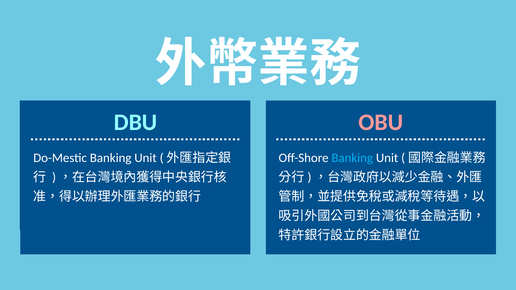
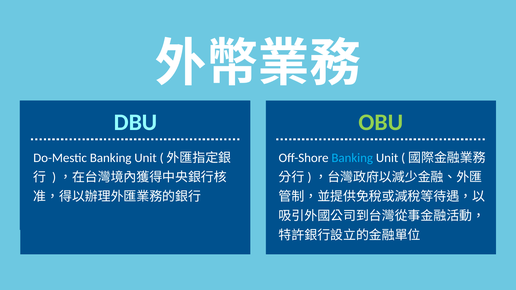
OBU colour: pink -> light green (381, 123)
